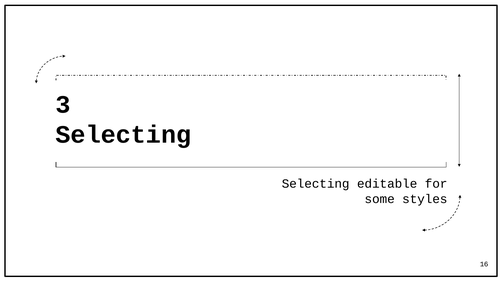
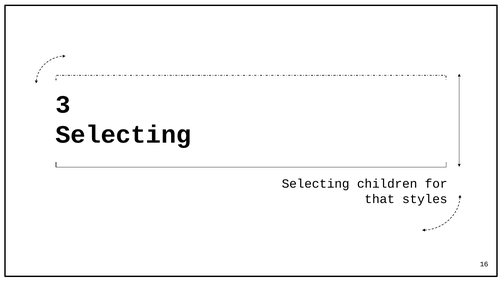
editable: editable -> children (387, 184)
some: some -> that (380, 199)
